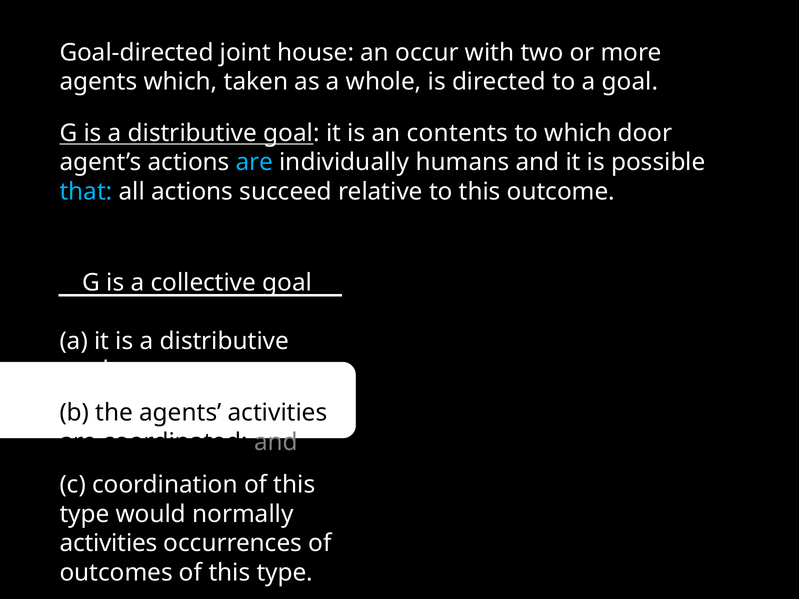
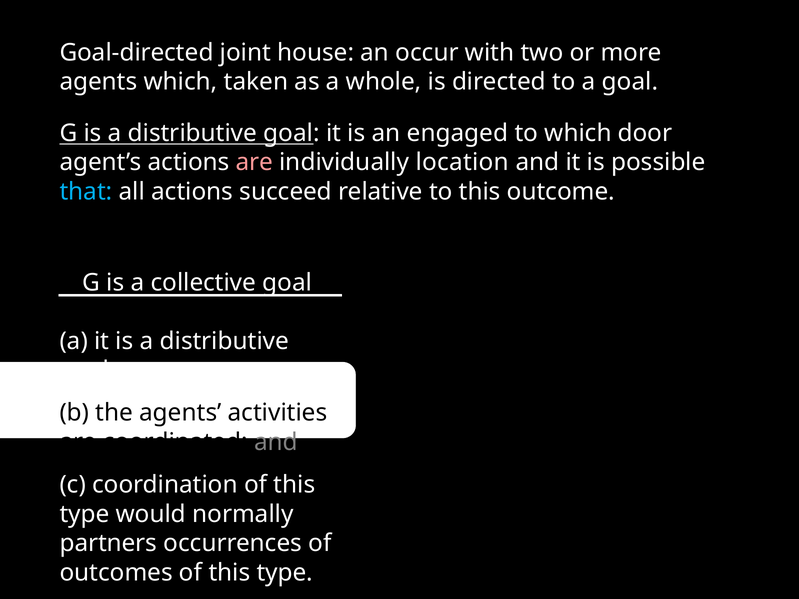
contents: contents -> engaged (458, 133)
are colour: light blue -> pink (254, 162)
humans: humans -> location (462, 162)
activities: activities -> partners (108, 544)
